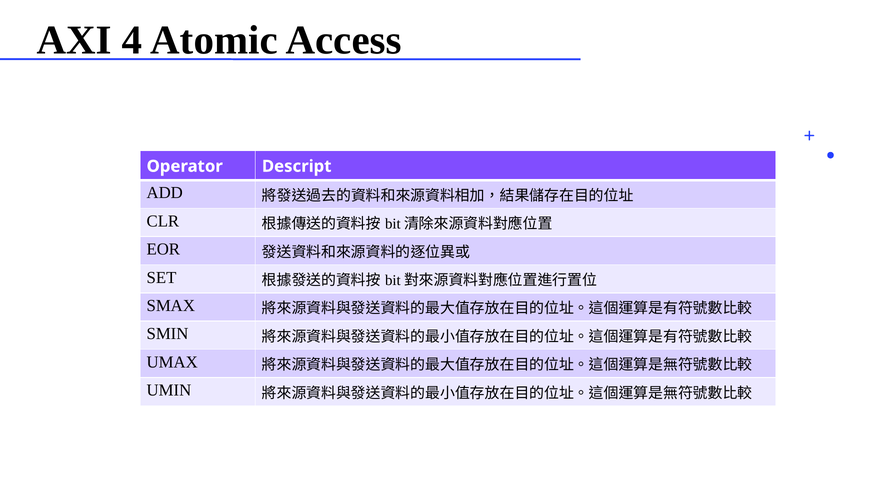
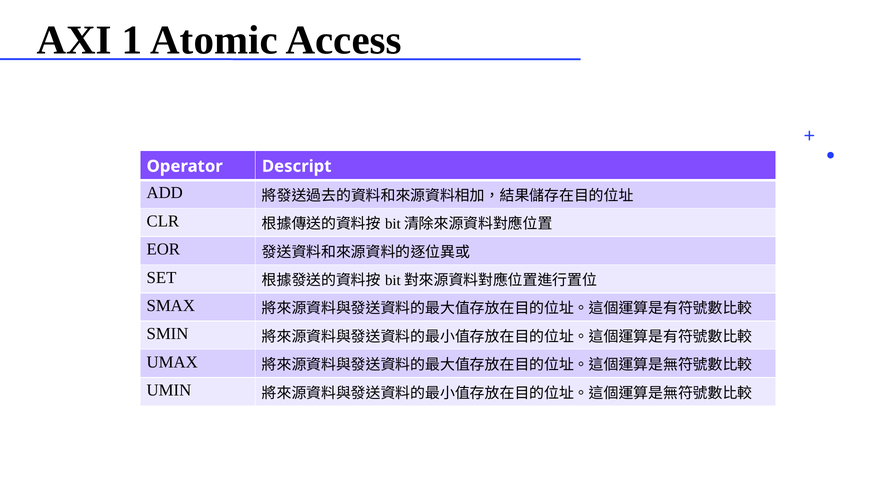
4: 4 -> 1 (132, 40)
